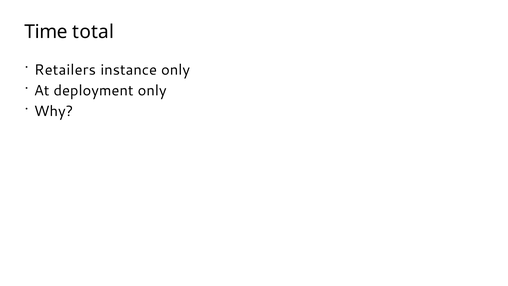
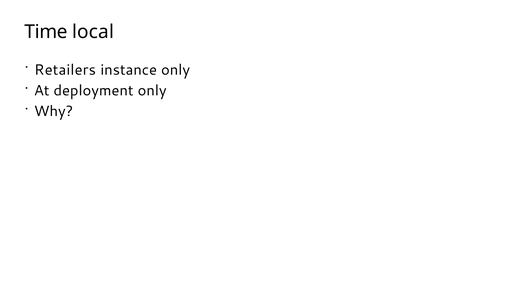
total: total -> local (93, 32)
